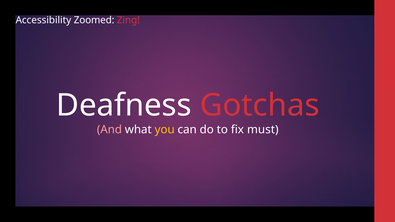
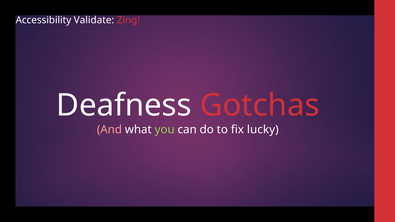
Zoomed: Zoomed -> Validate (94, 20)
you colour: yellow -> light green (165, 130)
must: must -> lucky (263, 130)
